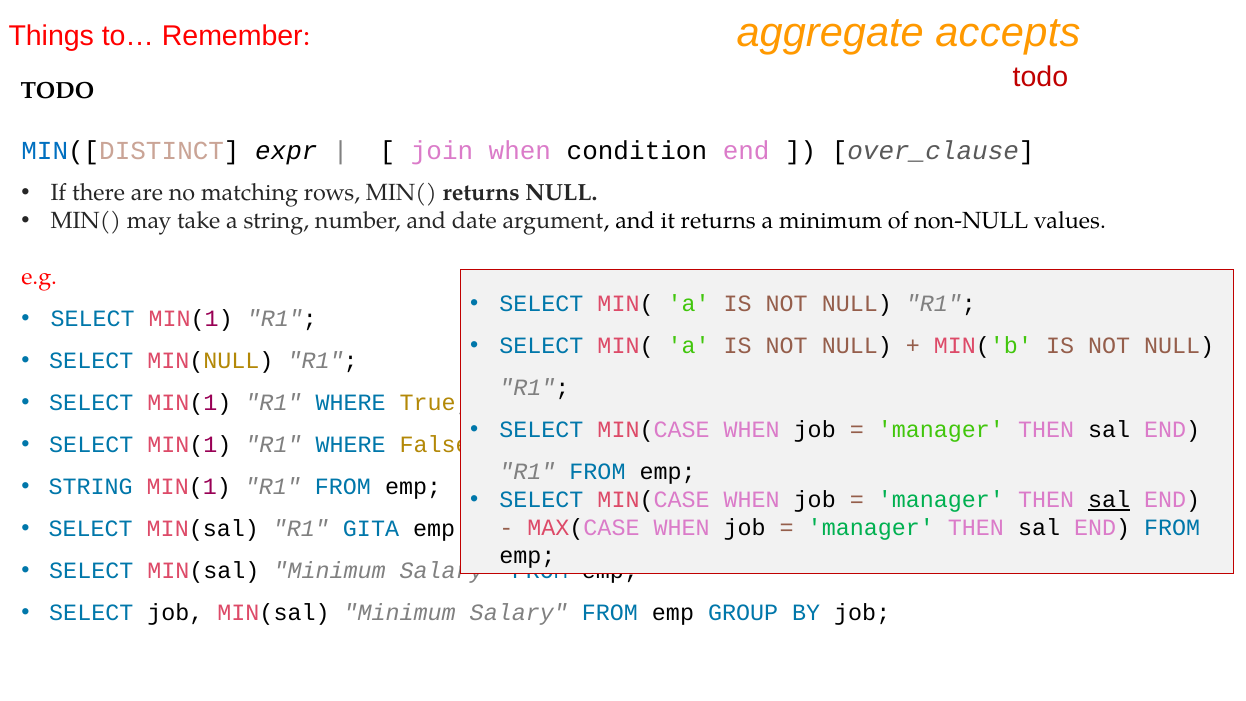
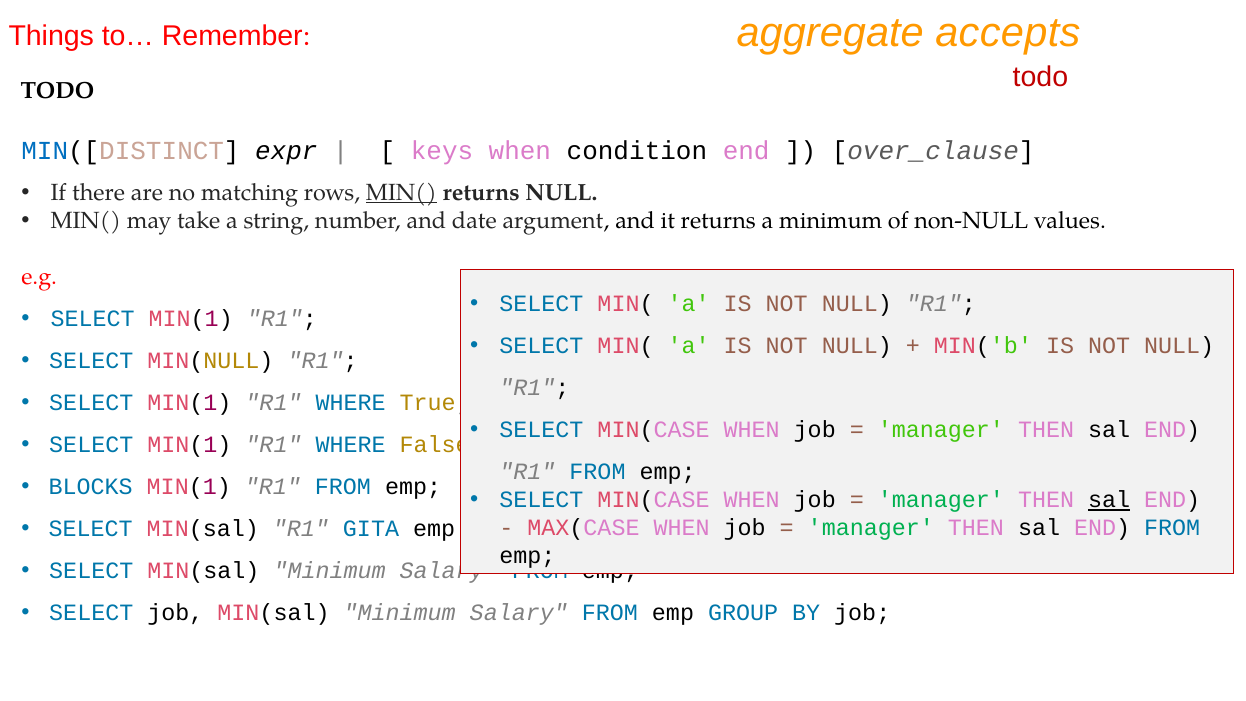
join: join -> keys (442, 151)
MIN( underline: none -> present (401, 193)
STRING: STRING -> BLOCKS (91, 487)
